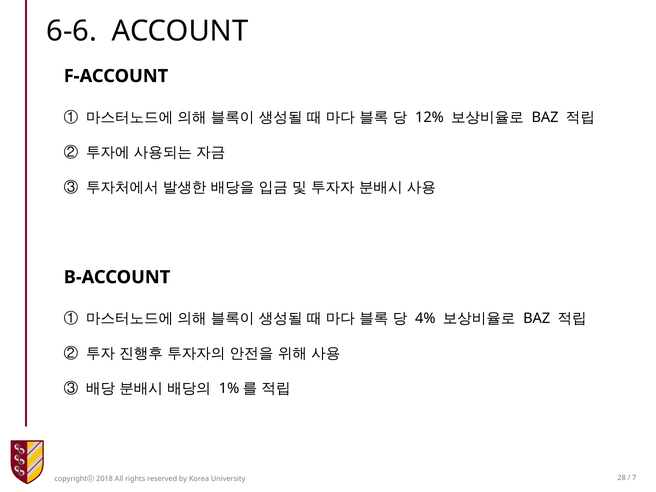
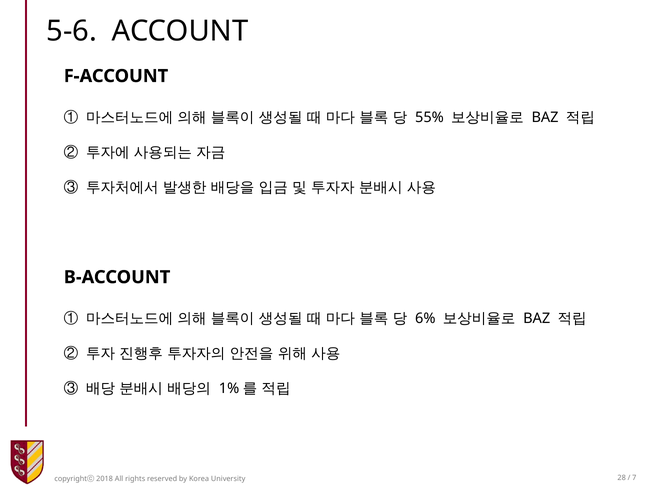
6-6: 6-6 -> 5-6 (72, 31)
12%: 12% -> 55% (429, 117)
4%: 4% -> 6% (425, 318)
